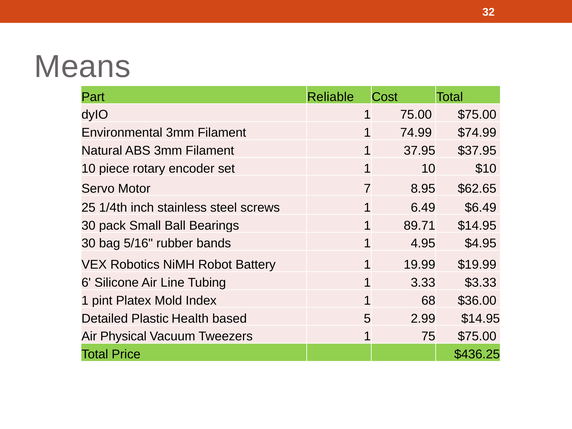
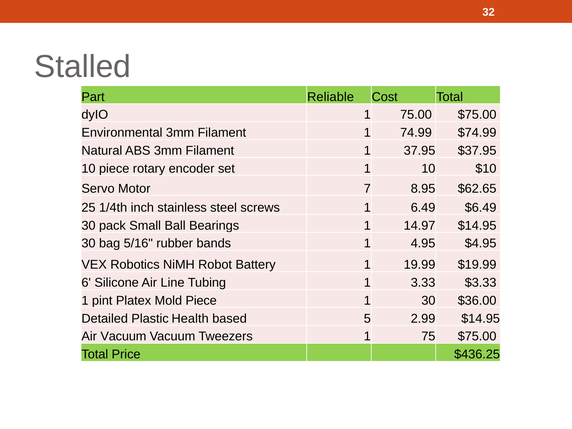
Means: Means -> Stalled (83, 67)
89.71: 89.71 -> 14.97 (420, 226)
Mold Index: Index -> Piece (201, 301)
1 68: 68 -> 30 (428, 301)
Air Physical: Physical -> Vacuum (123, 336)
